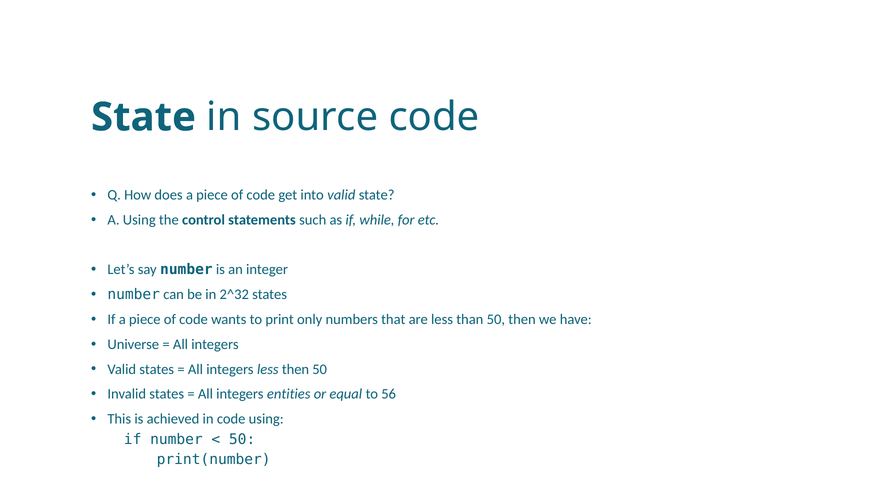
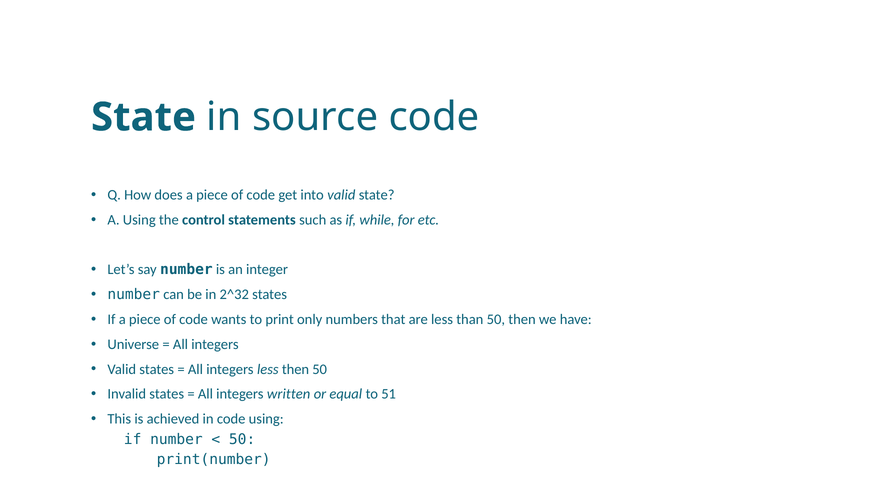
entities: entities -> written (289, 394)
56: 56 -> 51 (389, 394)
